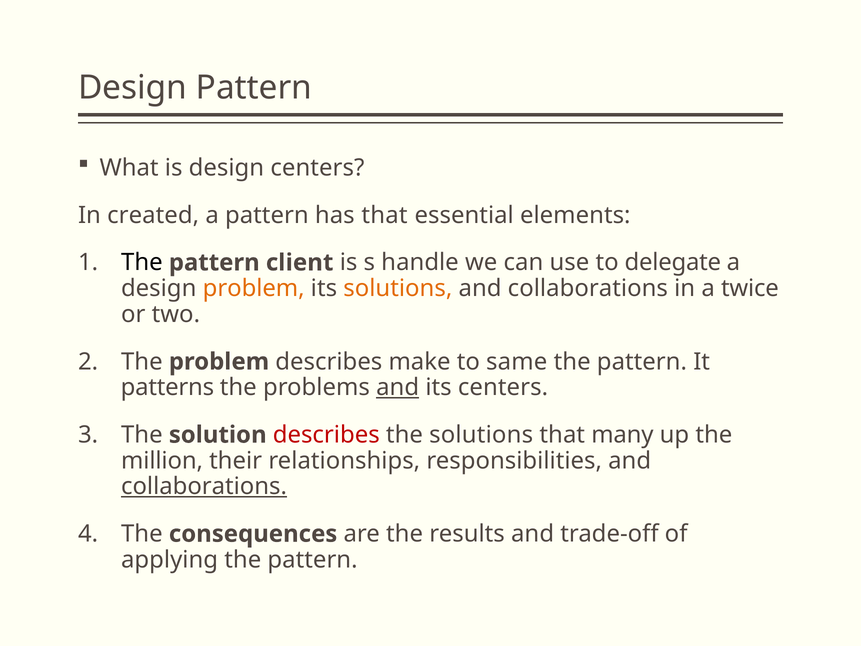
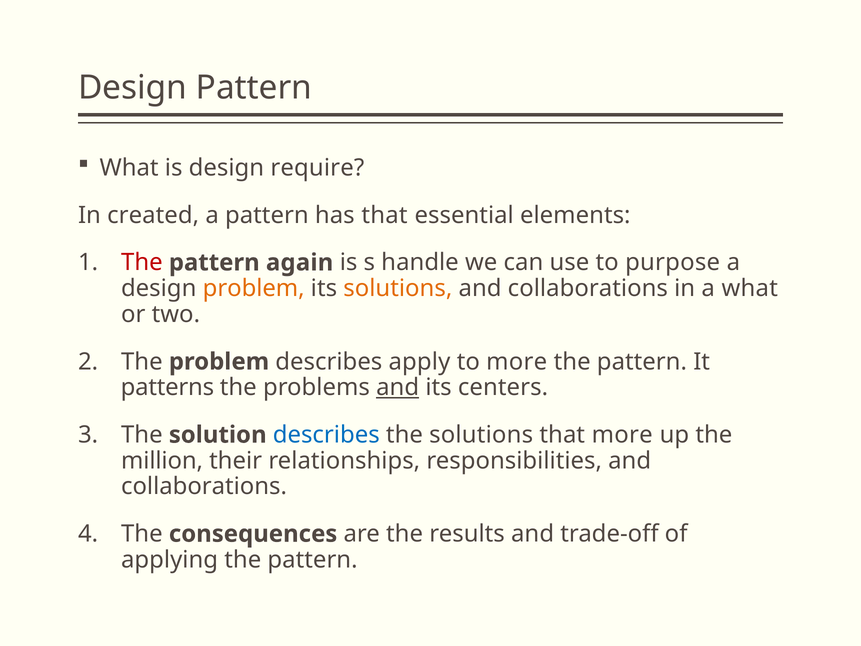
design centers: centers -> require (317, 168)
The colour: black -> red (142, 262)
client: client -> again (300, 262)
delegate: delegate -> purpose (673, 262)
a twice: twice -> what (750, 288)
make: make -> apply (419, 361)
to same: same -> more (517, 361)
describes colour: red -> blue (326, 435)
that many: many -> more (622, 435)
collaborations underline: present -> none (204, 486)
